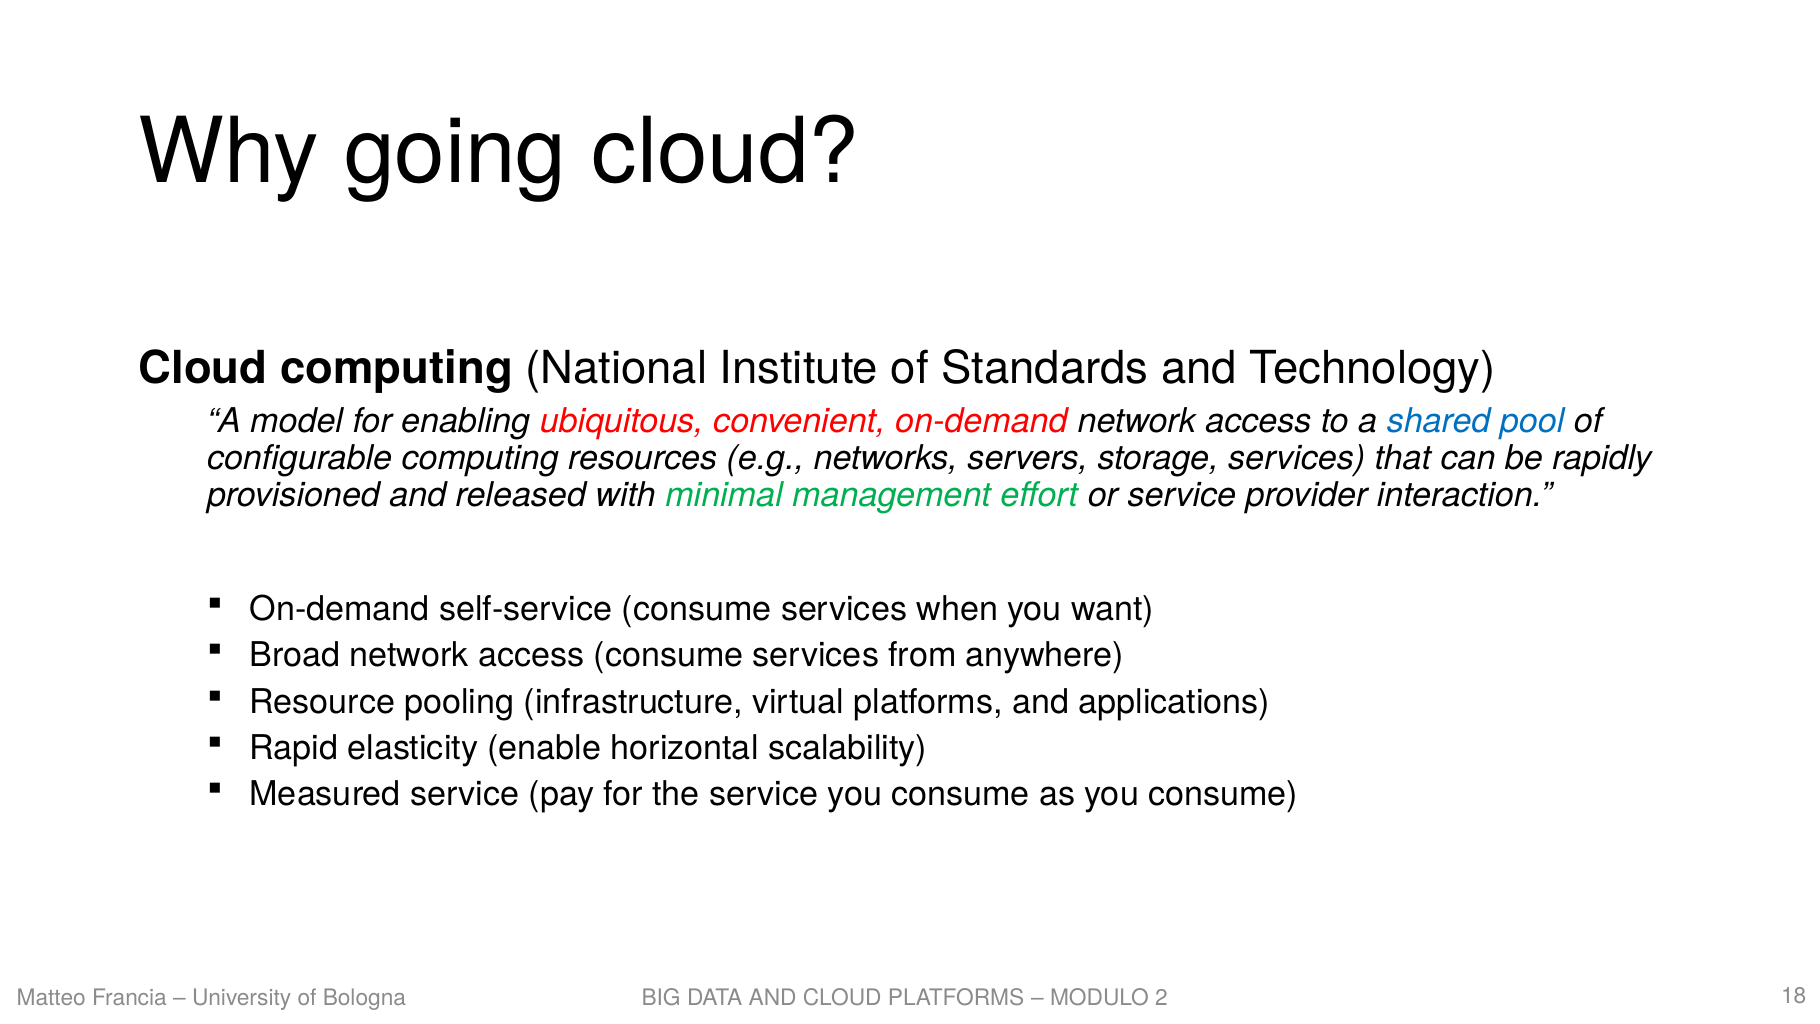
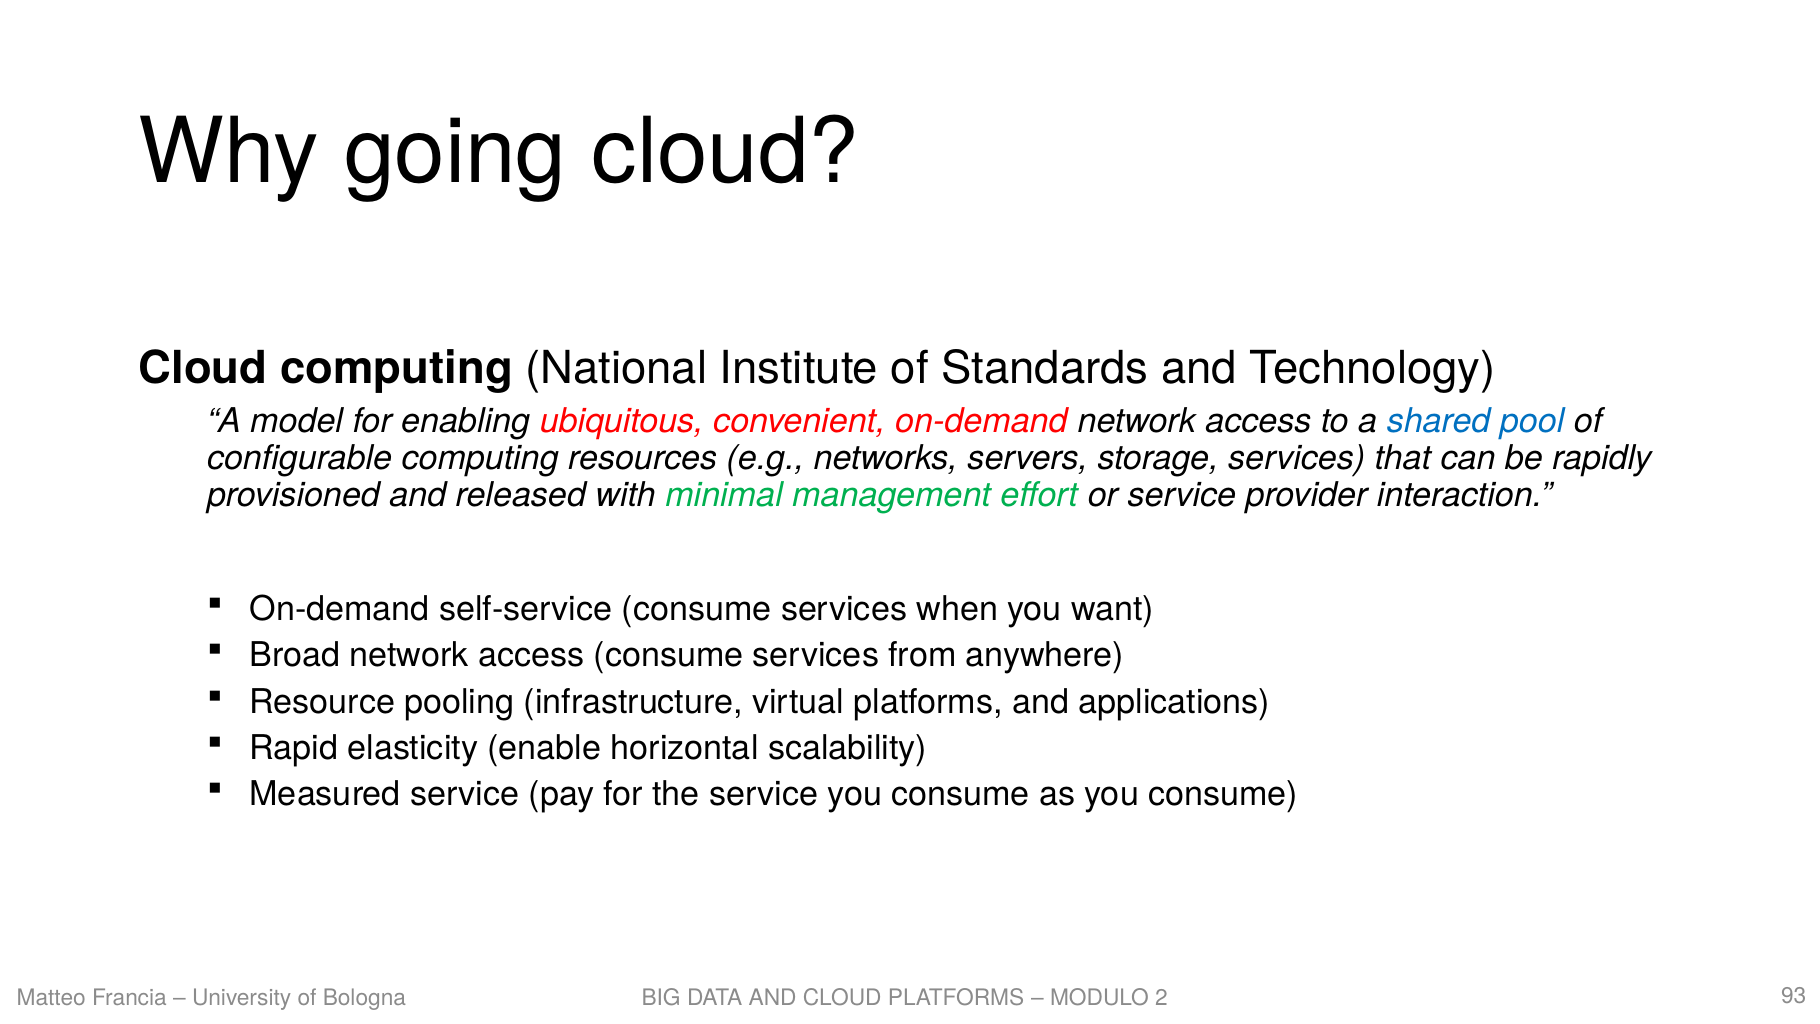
18: 18 -> 93 (1794, 995)
